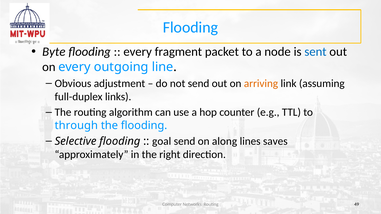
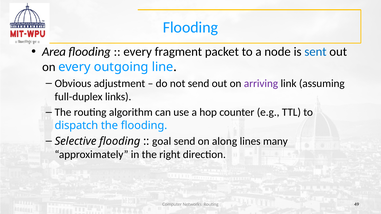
Byte: Byte -> Area (54, 52)
arriving colour: orange -> purple (261, 84)
through: through -> dispatch (76, 126)
saves: saves -> many (275, 141)
